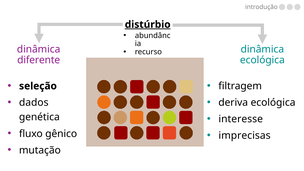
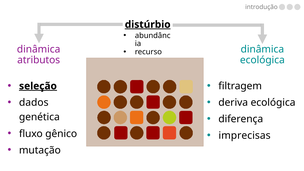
diferente: diferente -> atributos (39, 60)
seleção underline: none -> present (38, 86)
interesse: interesse -> diferença (241, 119)
